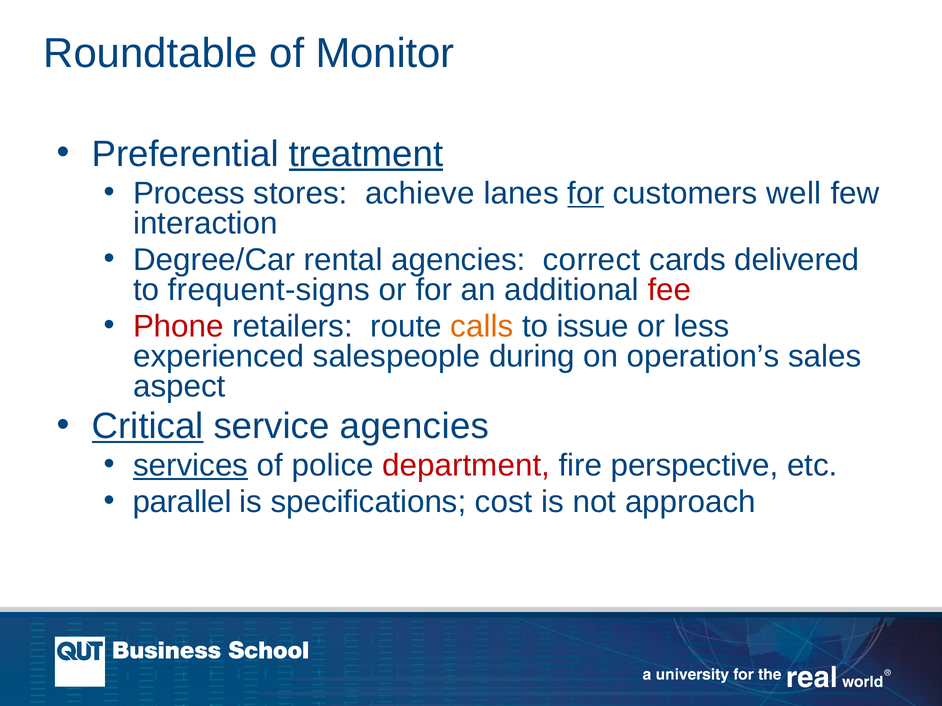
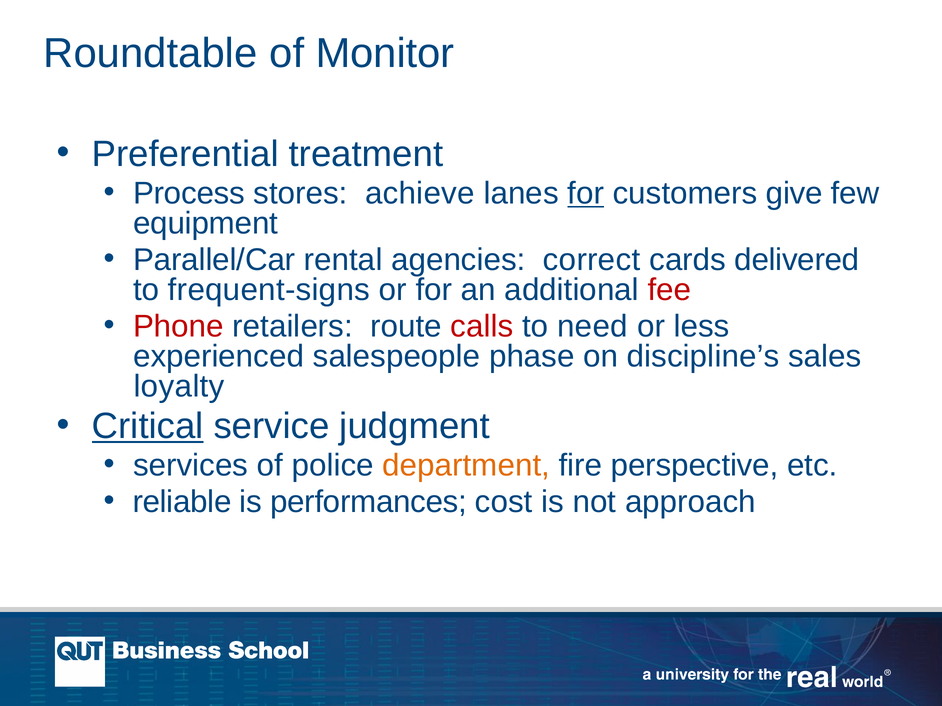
treatment underline: present -> none (366, 154)
well: well -> give (794, 193)
interaction: interaction -> equipment (206, 224)
Degree/Car: Degree/Car -> Parallel/Car (214, 260)
calls colour: orange -> red (482, 326)
issue: issue -> need (592, 326)
during: during -> phase (532, 357)
operation’s: operation’s -> discipline’s (703, 357)
aspect: aspect -> loyalty (179, 387)
service agencies: agencies -> judgment (415, 427)
services underline: present -> none (191, 466)
department colour: red -> orange (466, 466)
parallel: parallel -> reliable (182, 502)
specifications: specifications -> performances (369, 502)
